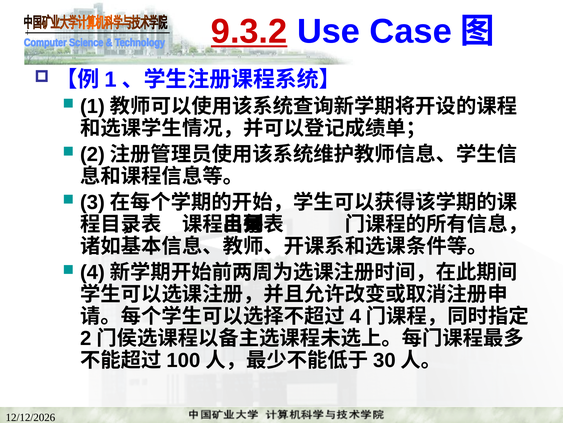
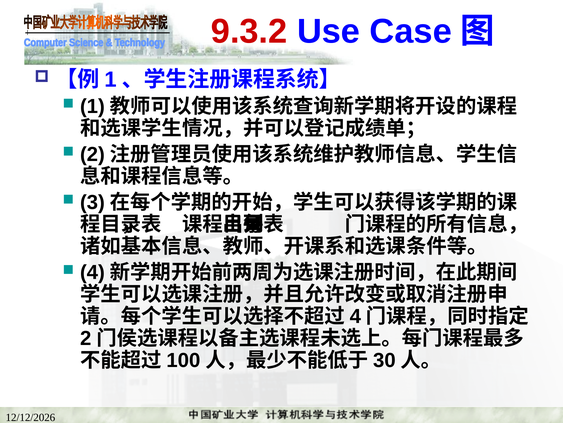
9.3.2 underline: present -> none (249, 31)
